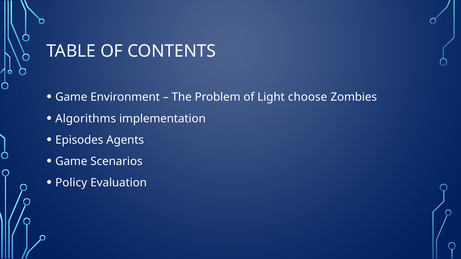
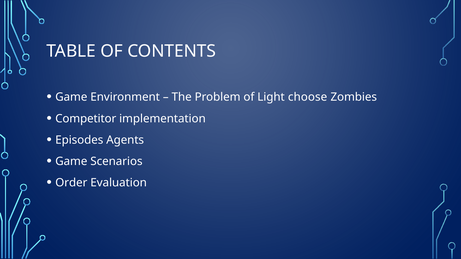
Algorithms: Algorithms -> Competitor (86, 119)
Policy: Policy -> Order (71, 183)
